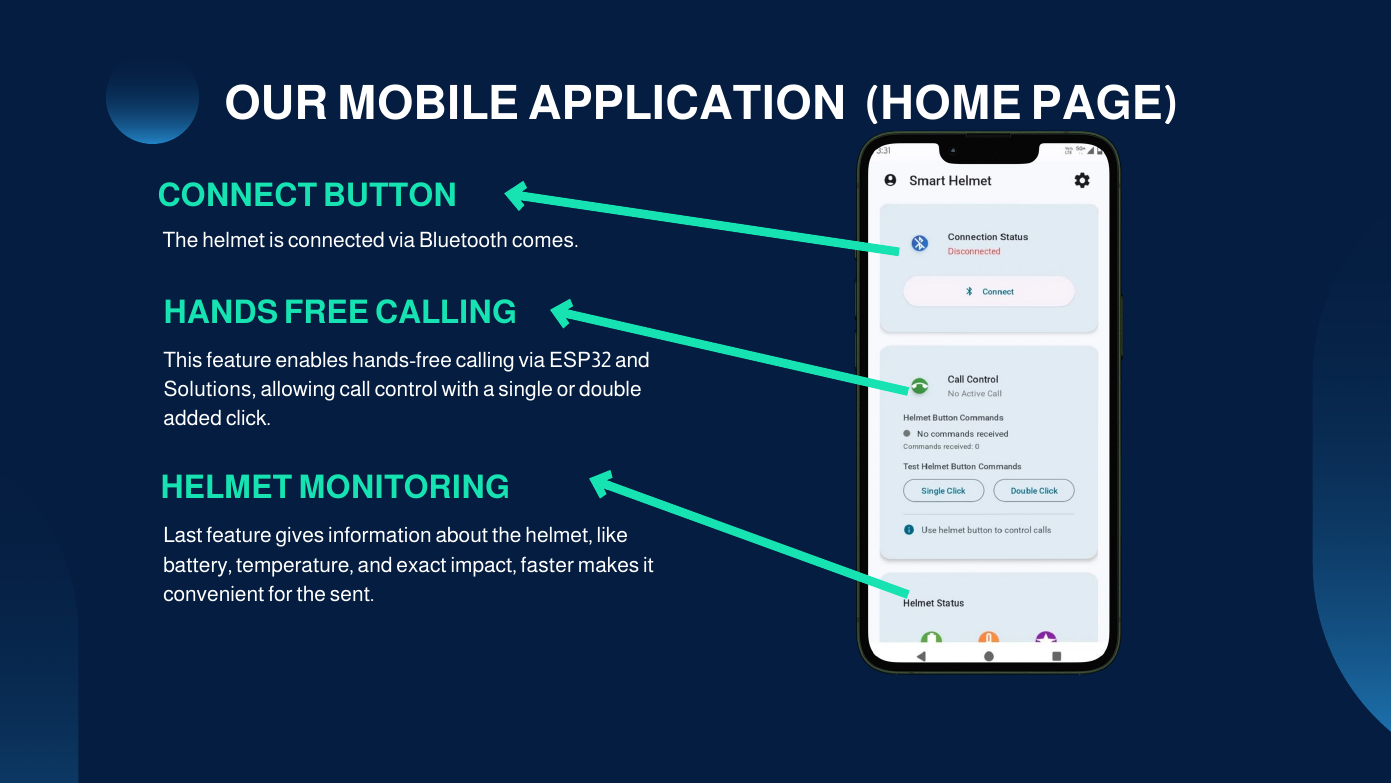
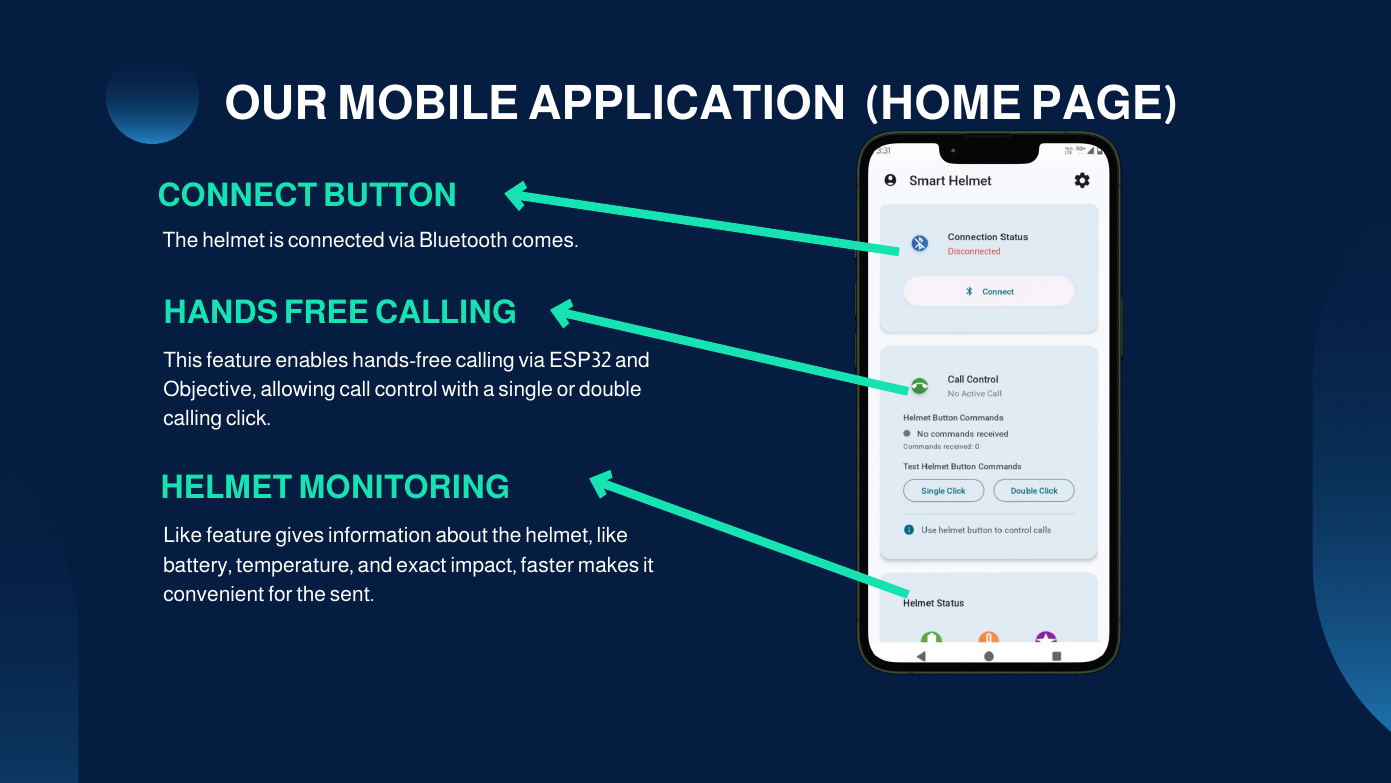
Solutions: Solutions -> Objective (210, 389)
added: added -> calling (193, 419)
Last: Last -> Like (183, 535)
